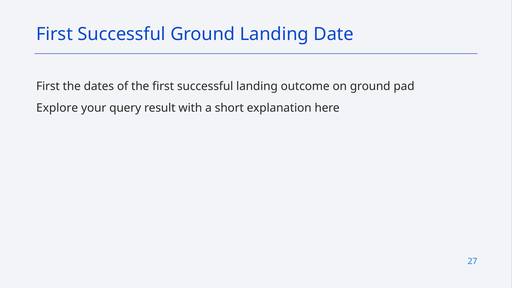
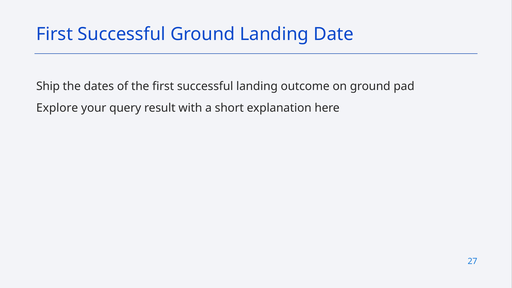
First: First -> Ship (48, 86)
